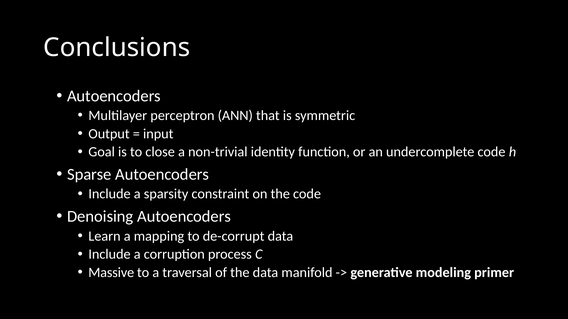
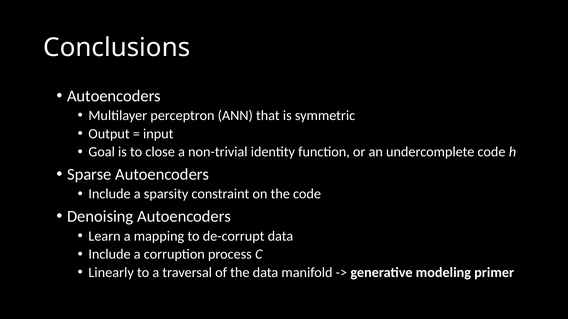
Massive: Massive -> Linearly (111, 273)
